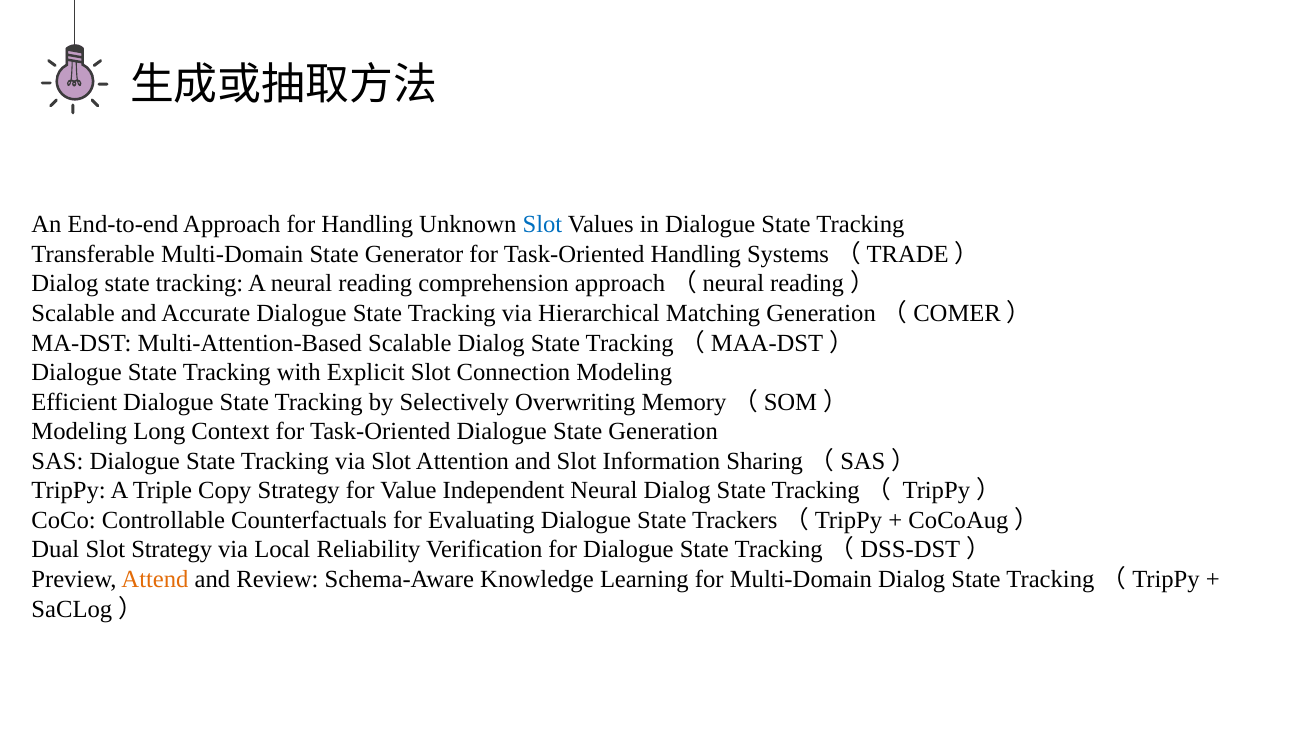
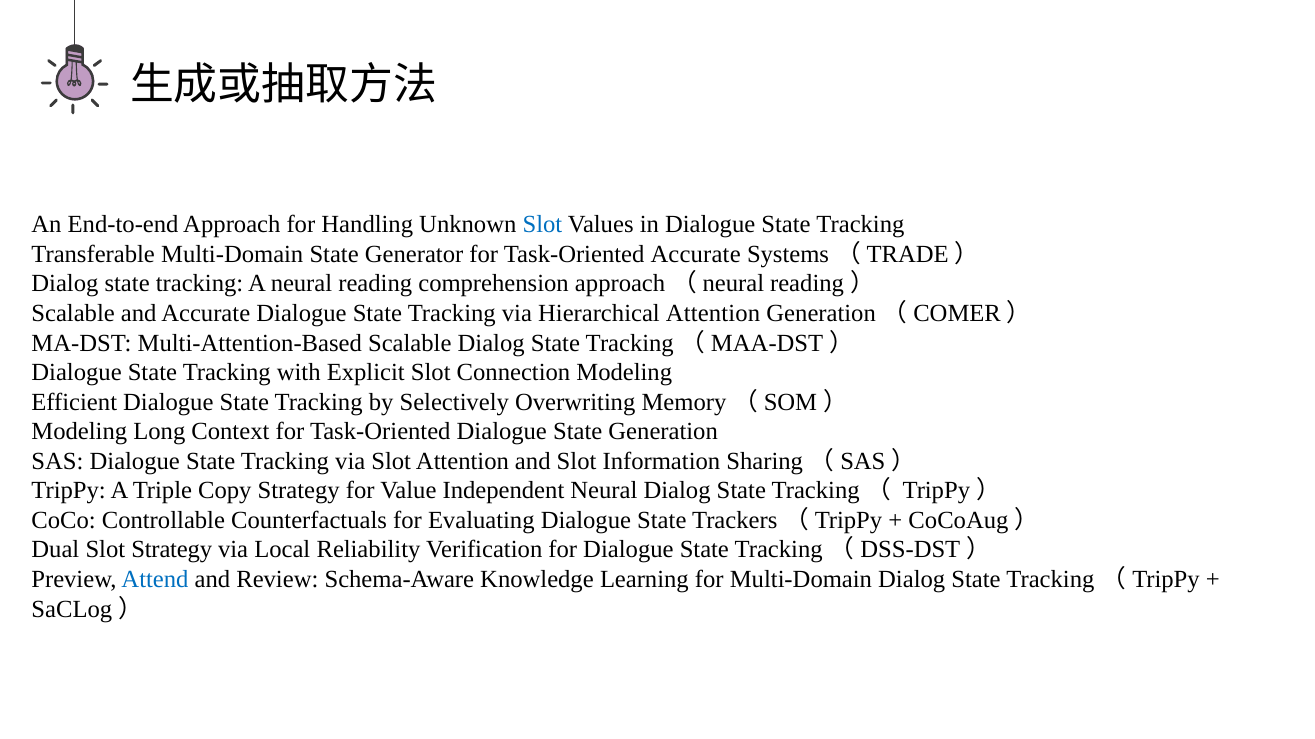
Task-Oriented Handling: Handling -> Accurate (696, 254)
Hierarchical Matching: Matching -> Attention (713, 314)
Attend colour: orange -> blue (155, 580)
